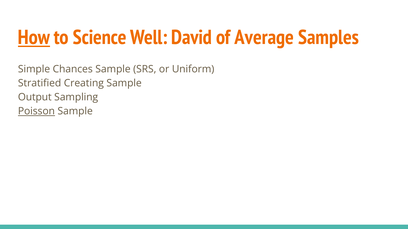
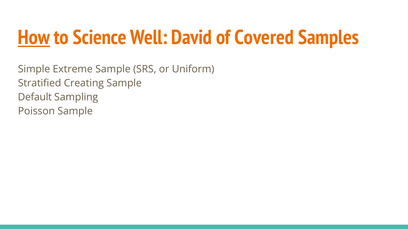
Average: Average -> Covered (264, 38)
Chances: Chances -> Extreme (73, 69)
Output: Output -> Default (35, 97)
Poisson underline: present -> none (36, 111)
